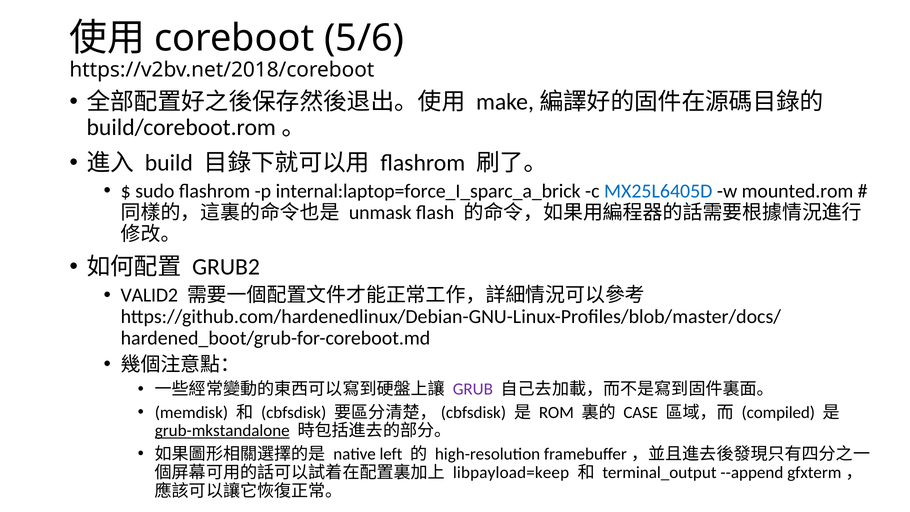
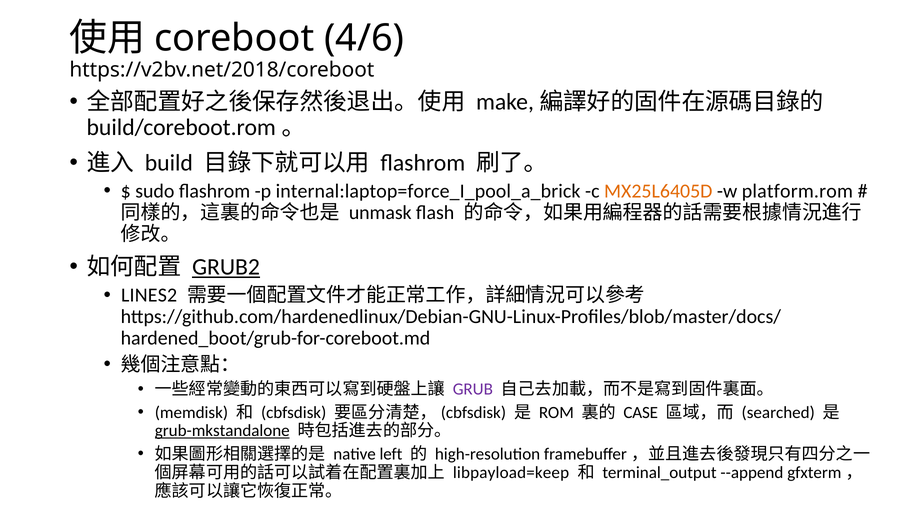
5/6: 5/6 -> 4/6 (364, 38)
internal:laptop=force_I_sparc_a_brick: internal:laptop=force_I_sparc_a_brick -> internal:laptop=force_I_pool_a_brick (428, 191)
MX25L6405D colour: blue -> orange (658, 191)
mounted.rom: mounted.rom -> platform.rom (797, 191)
GRUB2 underline: none -> present (226, 267)
VALID2: VALID2 -> LINES2 (149, 295)
compiled: compiled -> searched (778, 412)
